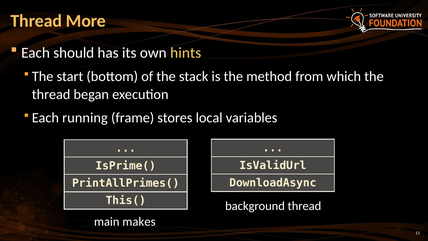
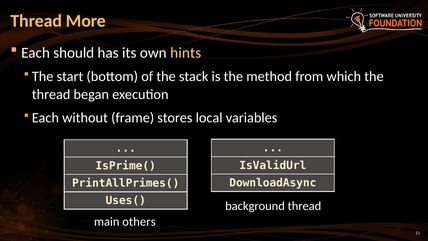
running: running -> without (85, 118)
This(: This( -> Uses( (126, 200)
makes: makes -> others (139, 222)
